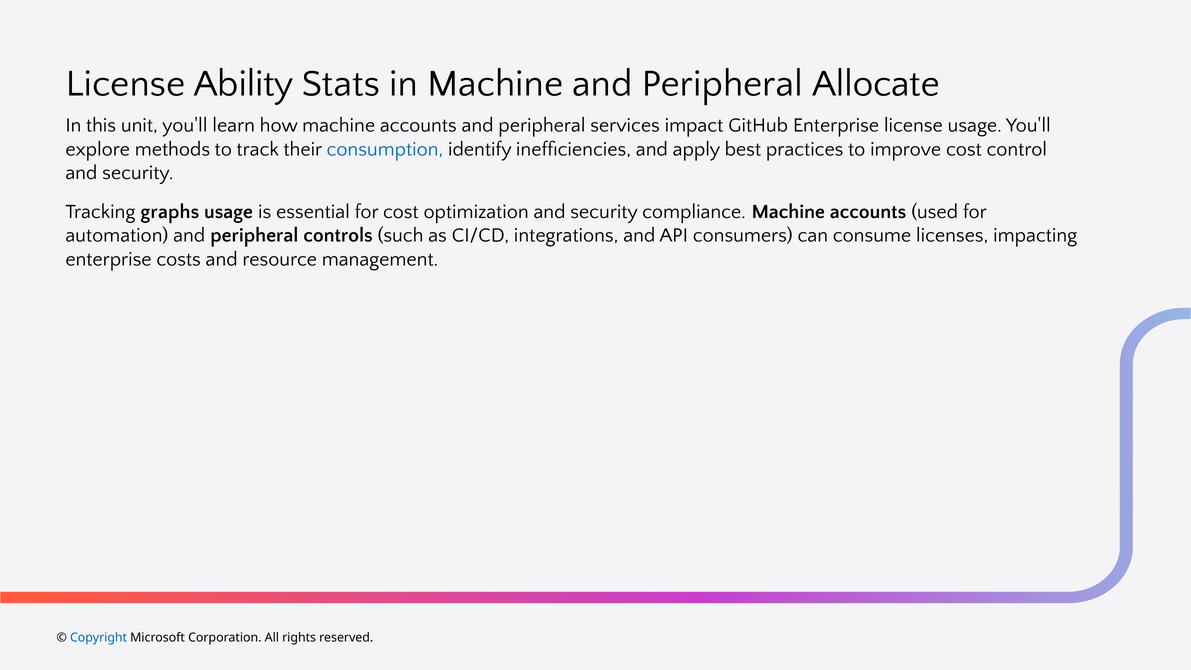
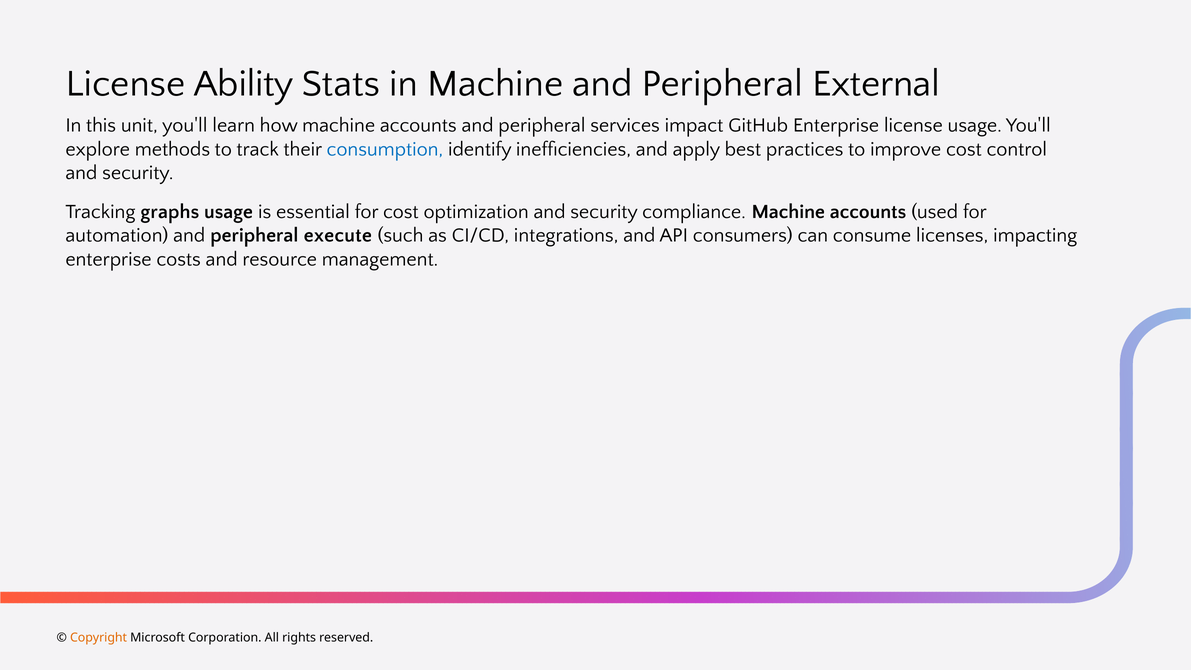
Allocate: Allocate -> External (876, 84)
controls: controls -> execute (338, 235)
Copyright colour: blue -> orange (99, 638)
